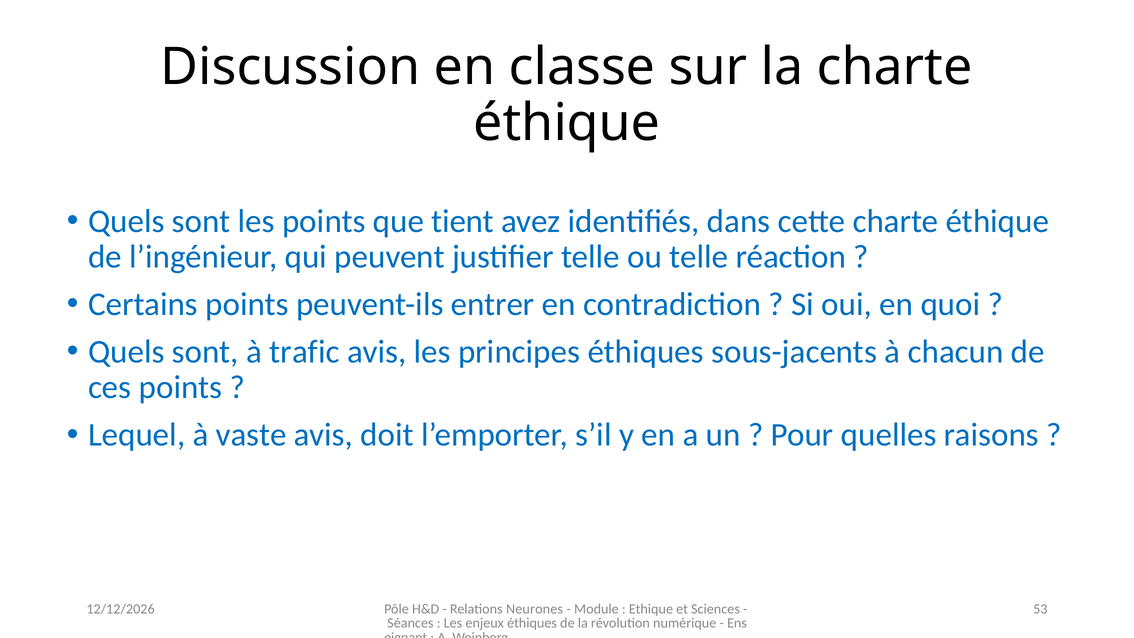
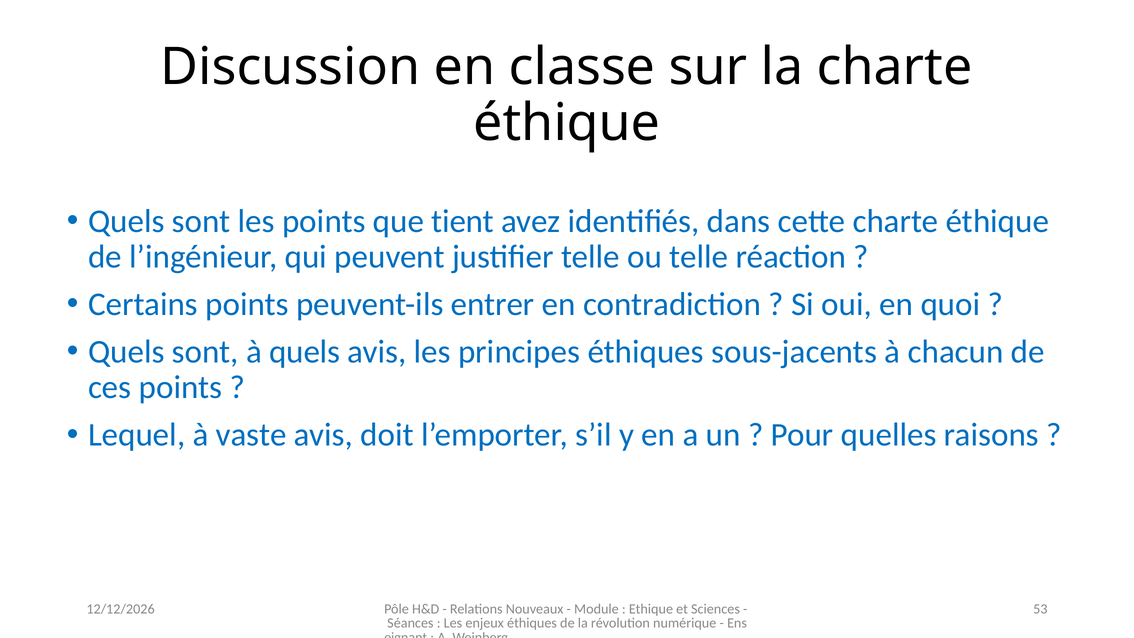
à trafic: trafic -> quels (305, 352)
Neurones: Neurones -> Nouveaux (535, 609)
